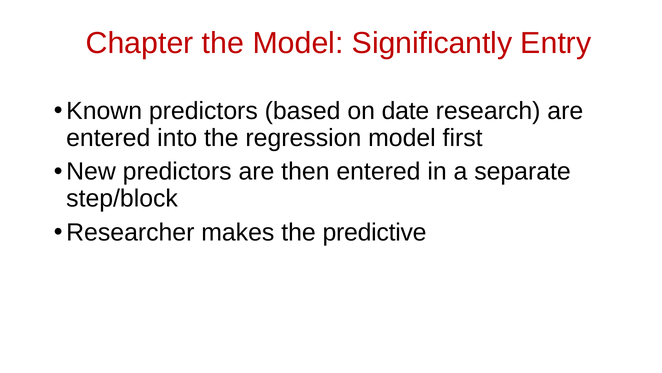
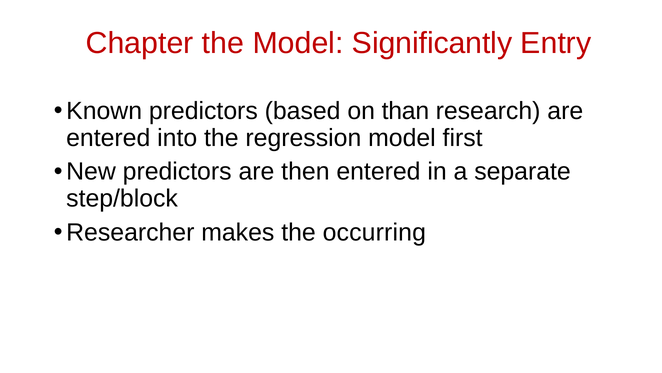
date: date -> than (405, 111)
predictive: predictive -> occurring (374, 232)
